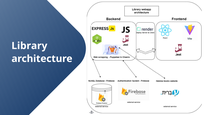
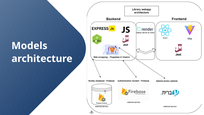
Library: Library -> Models (29, 46)
